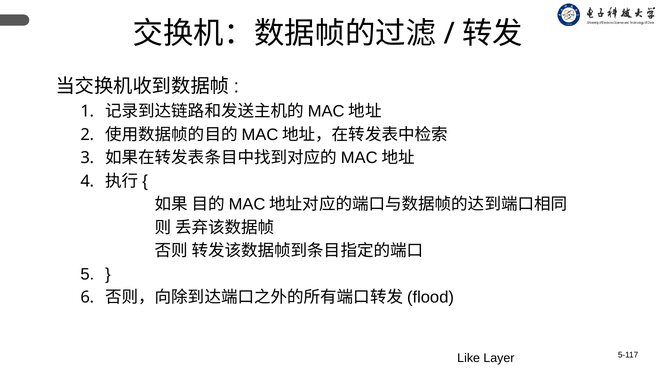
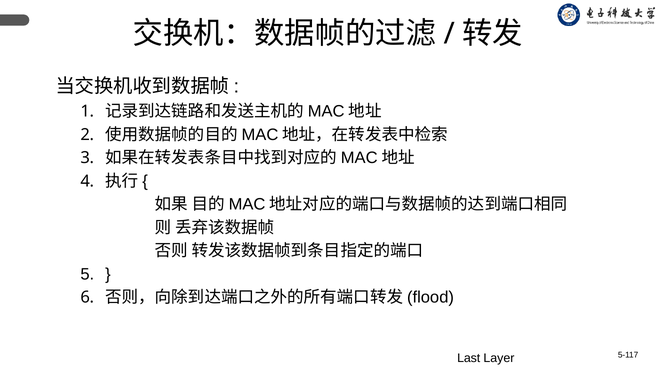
Like: Like -> Last (469, 358)
